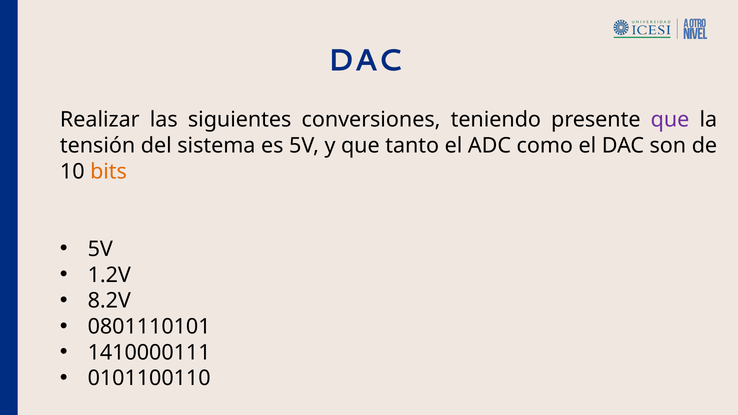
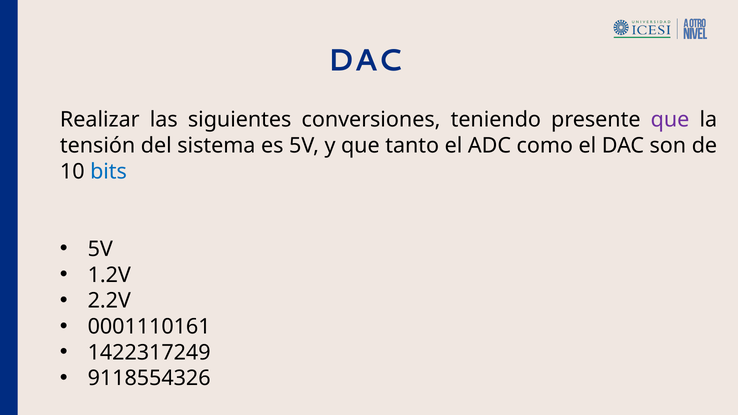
bits colour: orange -> blue (109, 172)
8.2V: 8.2V -> 2.2V (109, 301)
0801110101: 0801110101 -> 0001110161 (149, 327)
1410000111: 1410000111 -> 1422317249 (149, 353)
0101100110: 0101100110 -> 9118554326 (149, 378)
